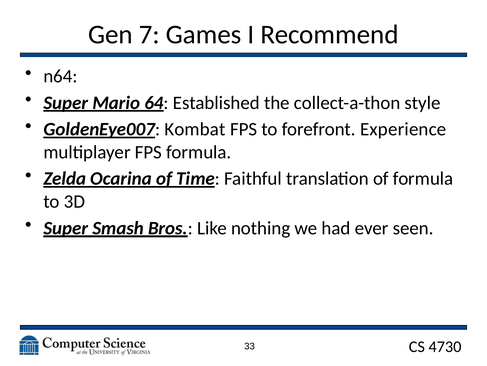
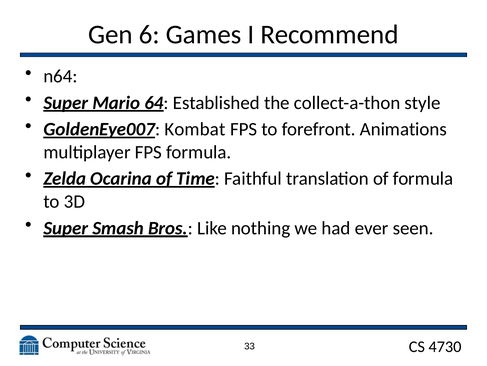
7: 7 -> 6 (149, 34)
Experience: Experience -> Animations (403, 129)
